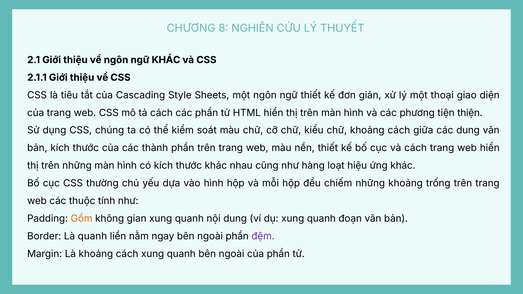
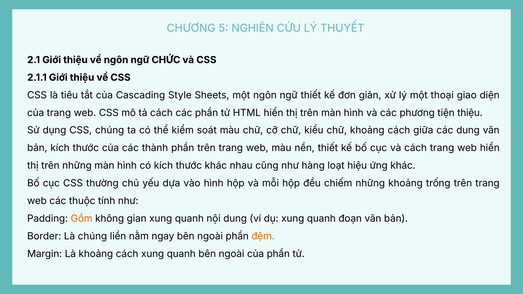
8: 8 -> 5 (223, 28)
ngữ KHÁC: KHÁC -> CHỨC (166, 60)
tiện thiện: thiện -> thiệu (470, 113)
Là quanh: quanh -> chúng (92, 236)
đệm colour: purple -> orange (263, 236)
